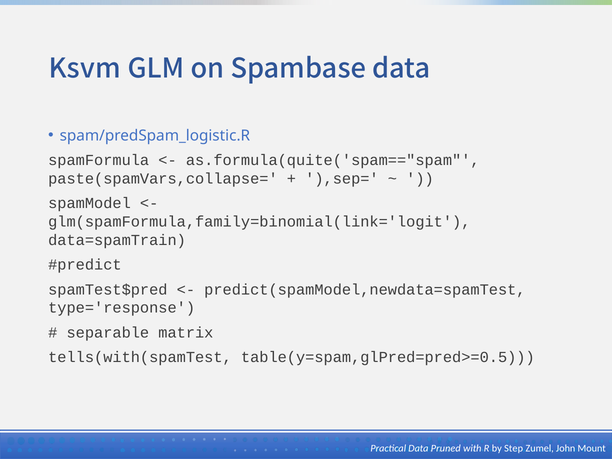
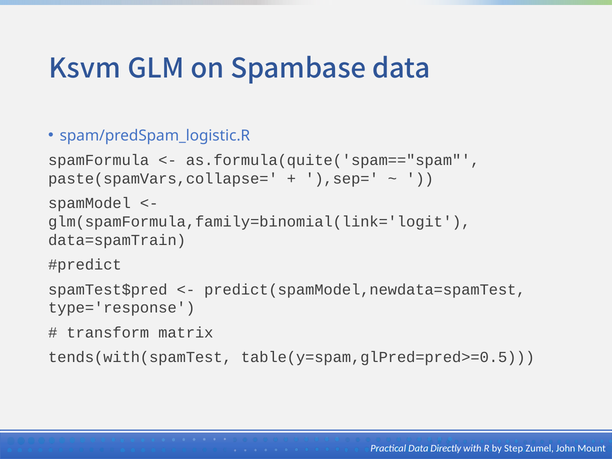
separable: separable -> transform (108, 333)
tells(with(spamTest: tells(with(spamTest -> tends(with(spamTest (140, 357)
Pruned: Pruned -> Directly (446, 448)
